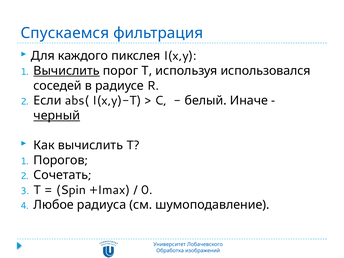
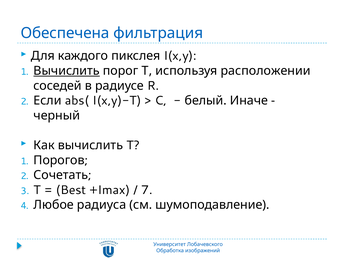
Спускаемся: Спускаемся -> Обеспечена (65, 33)
использовался: использовался -> расположении (266, 71)
черный underline: present -> none (57, 115)
Spin: Spin -> Best (71, 190)
0: 0 -> 7 (147, 190)
